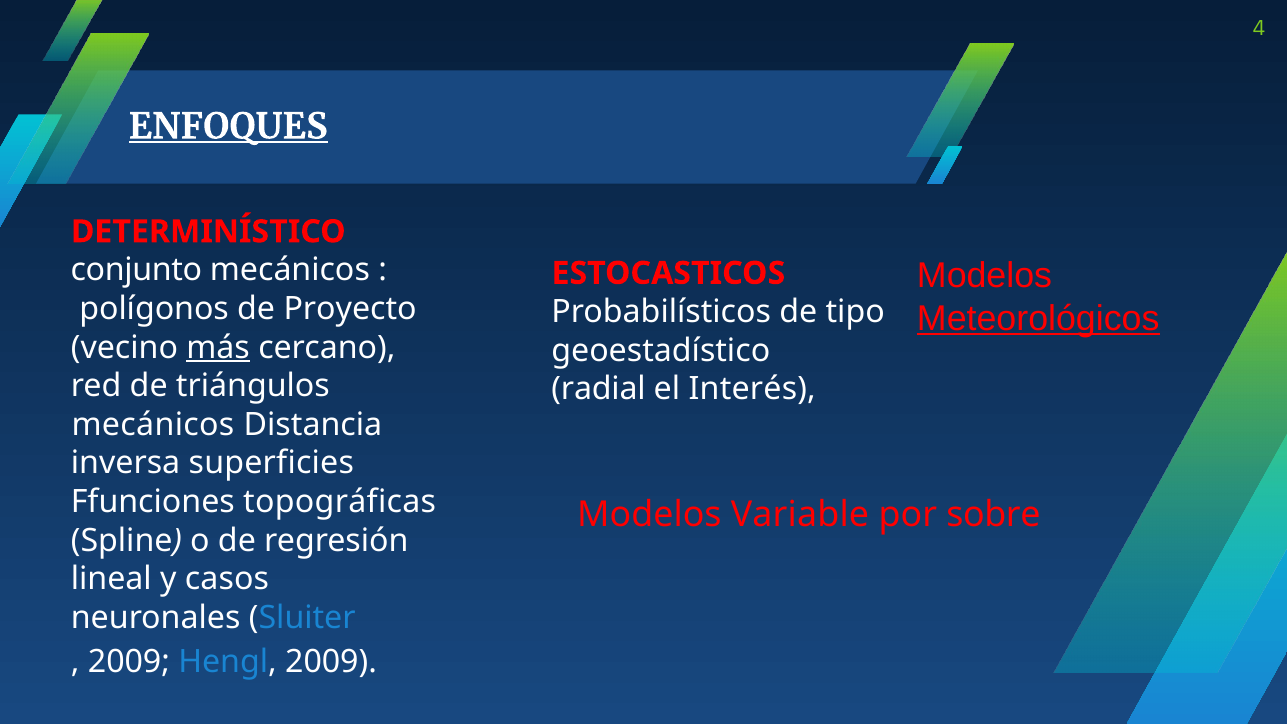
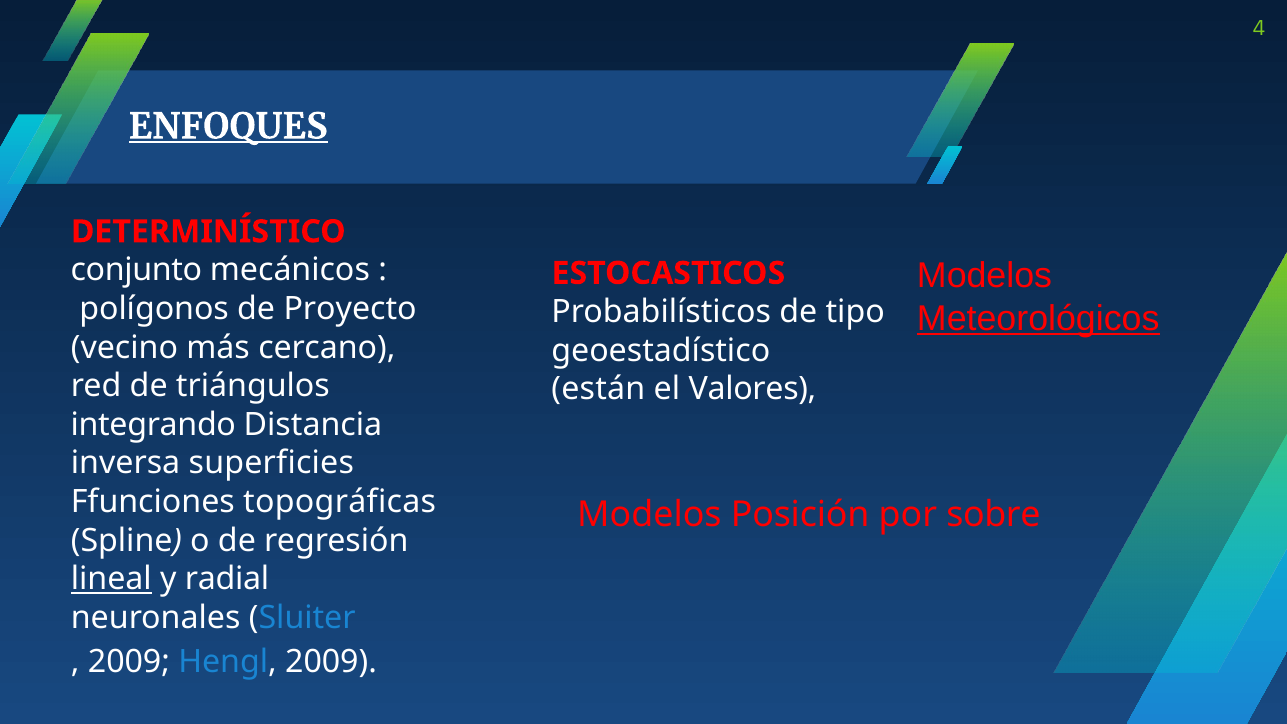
más underline: present -> none (218, 348)
radial: radial -> están (598, 389)
Interés: Interés -> Valores (752, 389)
mecánicos: mecánicos -> integrando (153, 425)
Variable: Variable -> Posición (800, 514)
lineal underline: none -> present (111, 579)
casos: casos -> radial (227, 579)
